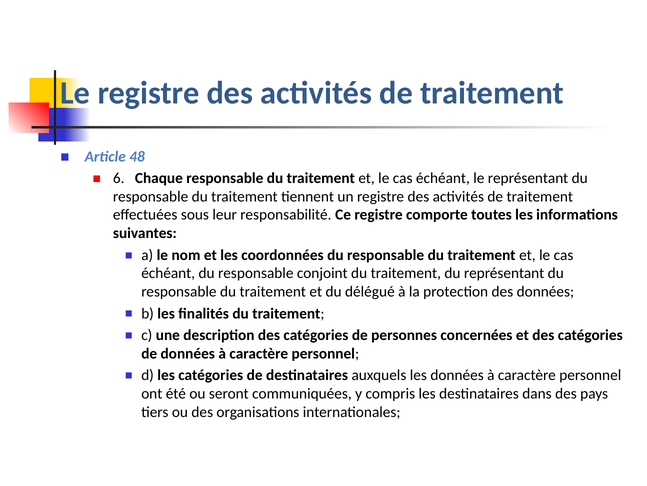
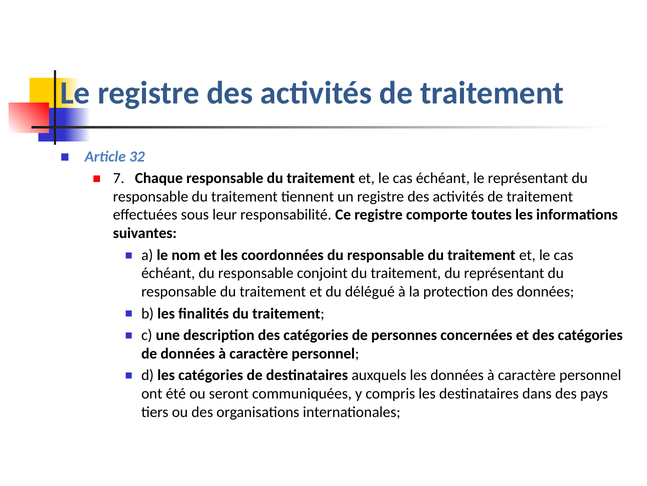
48: 48 -> 32 (137, 156)
6: 6 -> 7 (119, 178)
